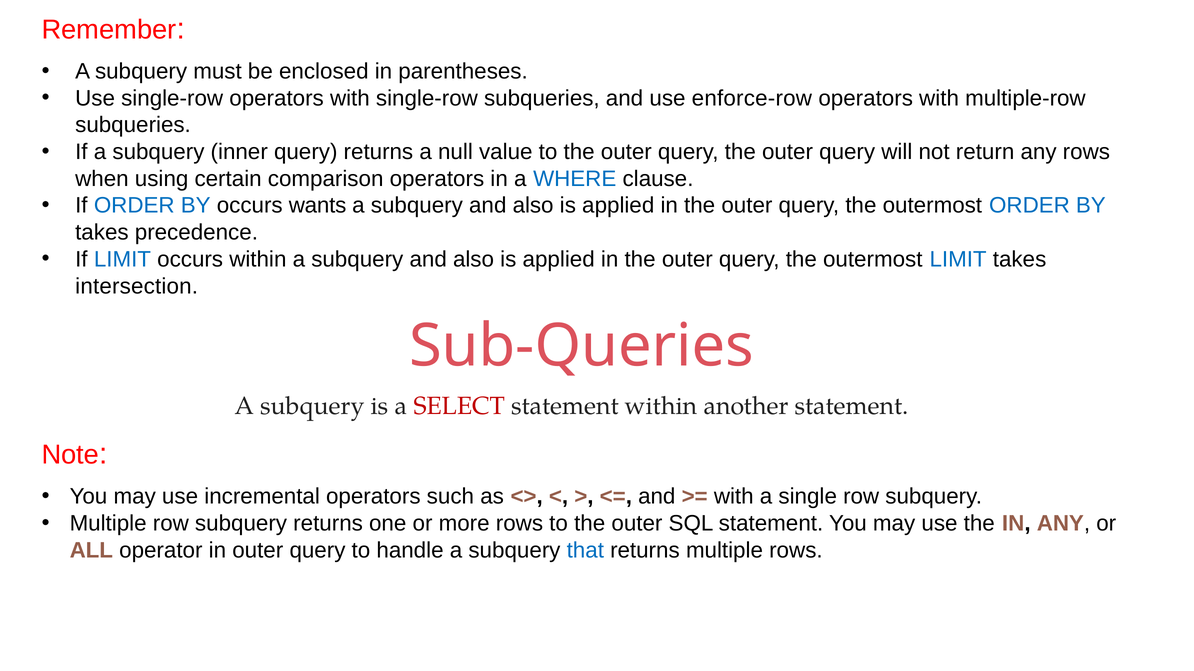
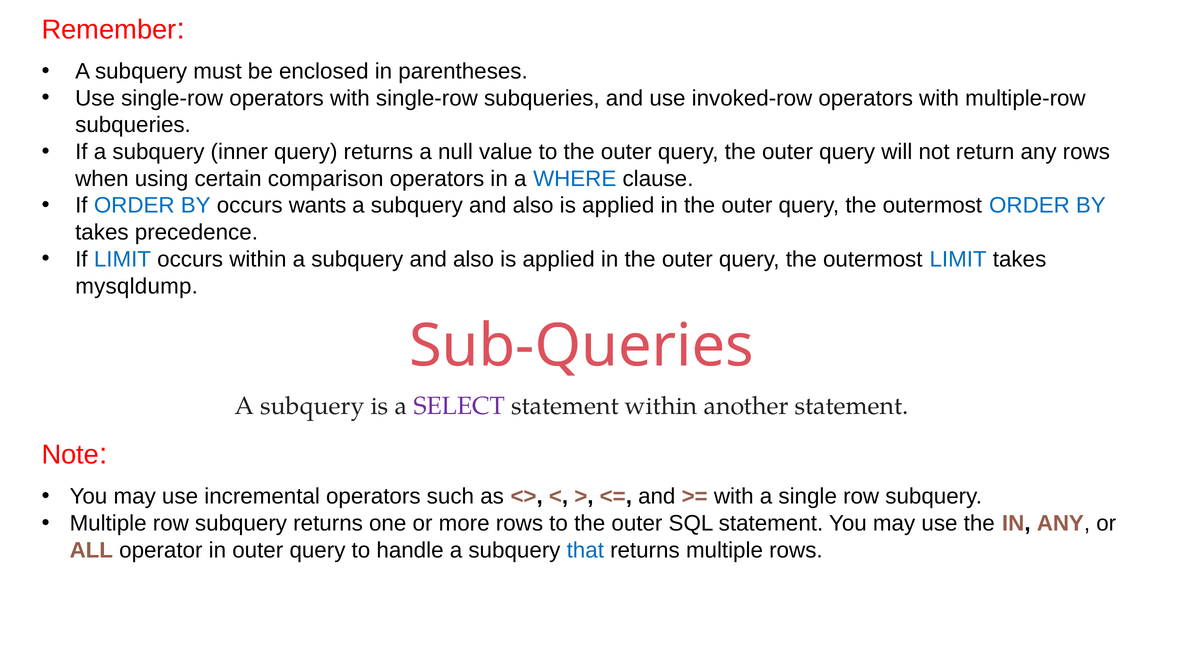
enforce-row: enforce-row -> invoked-row (752, 98)
intersection: intersection -> mysqldump (137, 286)
SELECT colour: red -> purple (459, 406)
